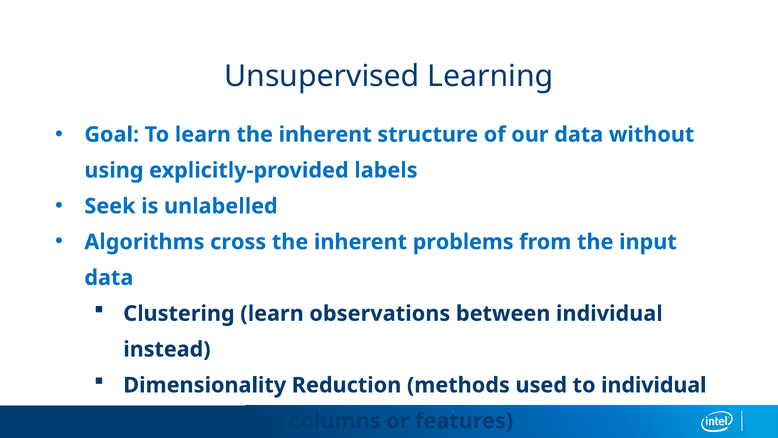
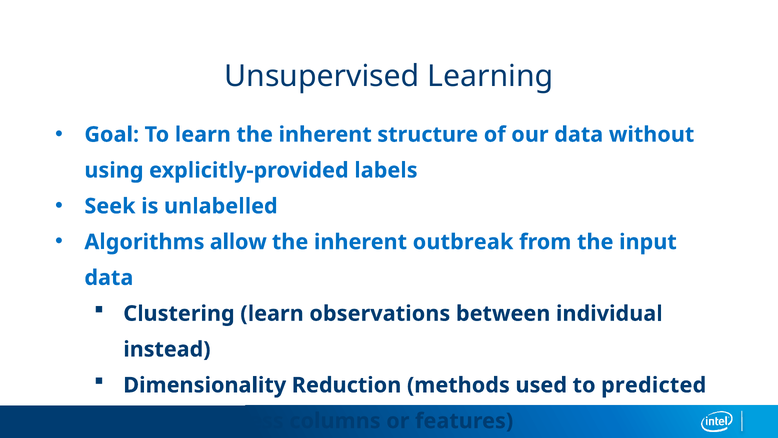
cross: cross -> allow (238, 242)
problems: problems -> outbreak (463, 242)
to individual: individual -> predicted (654, 385)
